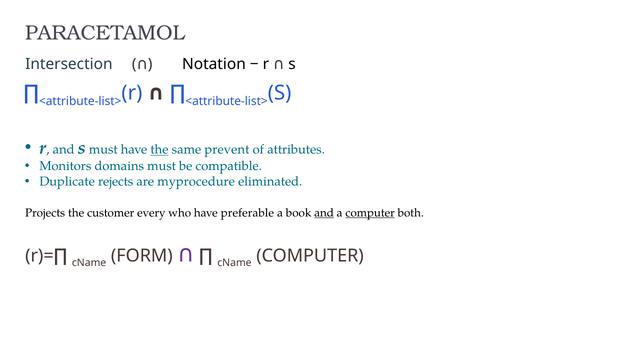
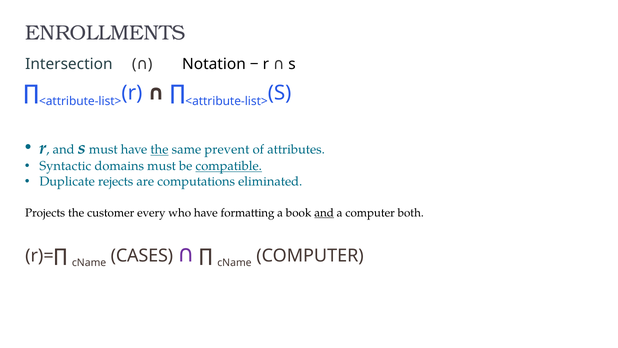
PARACETAMOL: PARACETAMOL -> ENROLLMENTS (105, 33)
Monitors: Monitors -> Syntactic (65, 166)
compatible underline: none -> present (229, 166)
myprocedure: myprocedure -> computations (196, 181)
preferable: preferable -> formatting (248, 213)
computer underline: present -> none (370, 213)
FORM: FORM -> CASES (142, 256)
